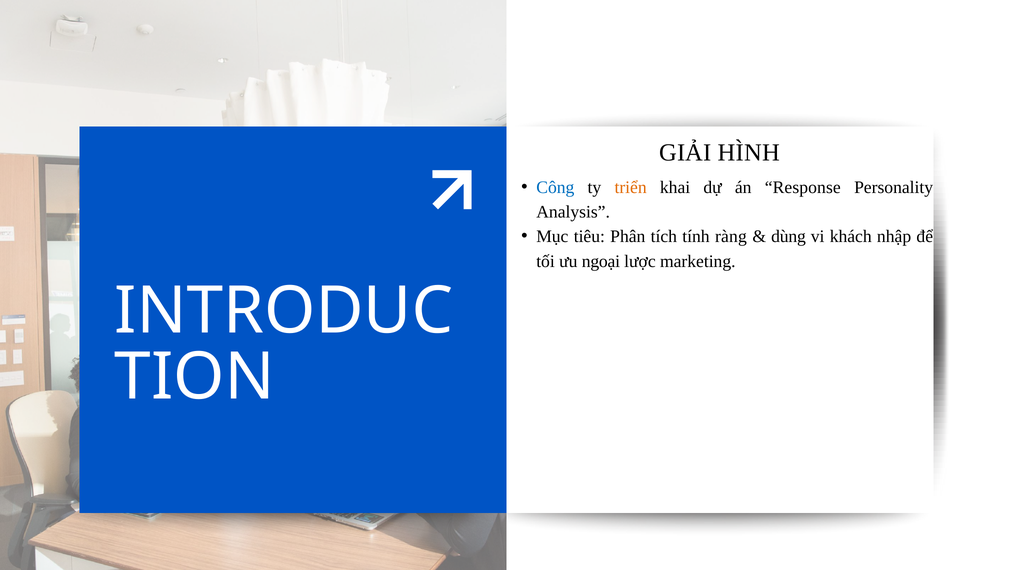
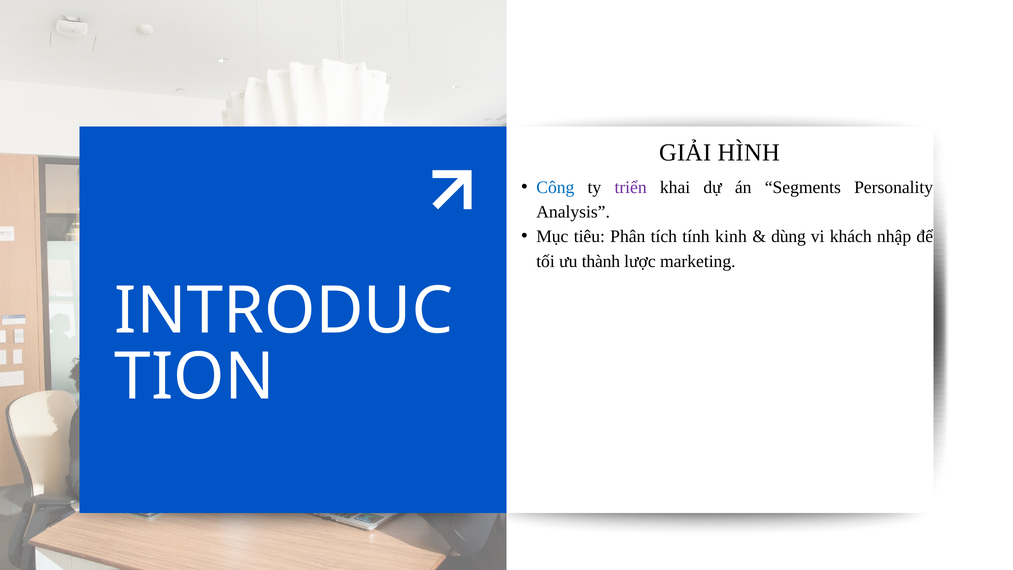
triển colour: orange -> purple (631, 187)
Response: Response -> Segments (803, 187)
ràng: ràng -> kinh (731, 237)
ngoại: ngoại -> thành (601, 261)
